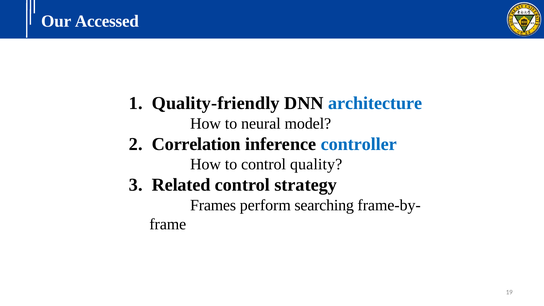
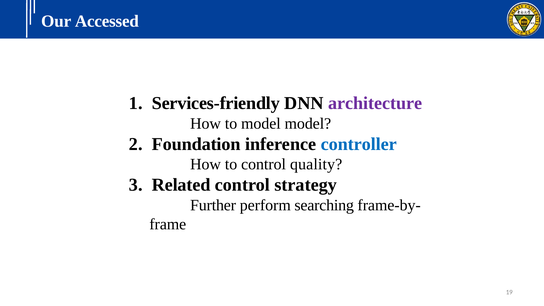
Quality-friendly: Quality-friendly -> Services-friendly (216, 103)
architecture colour: blue -> purple (375, 103)
to neural: neural -> model (261, 124)
Correlation: Correlation -> Foundation (196, 144)
Frames: Frames -> Further (213, 205)
